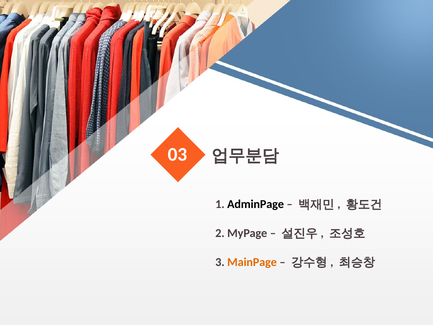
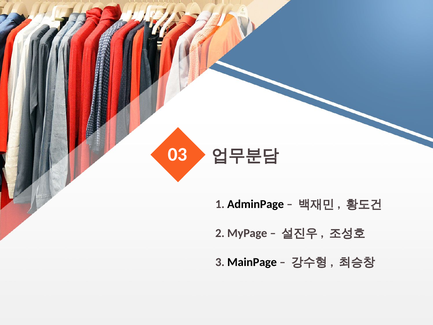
MainPage colour: orange -> black (252, 262)
